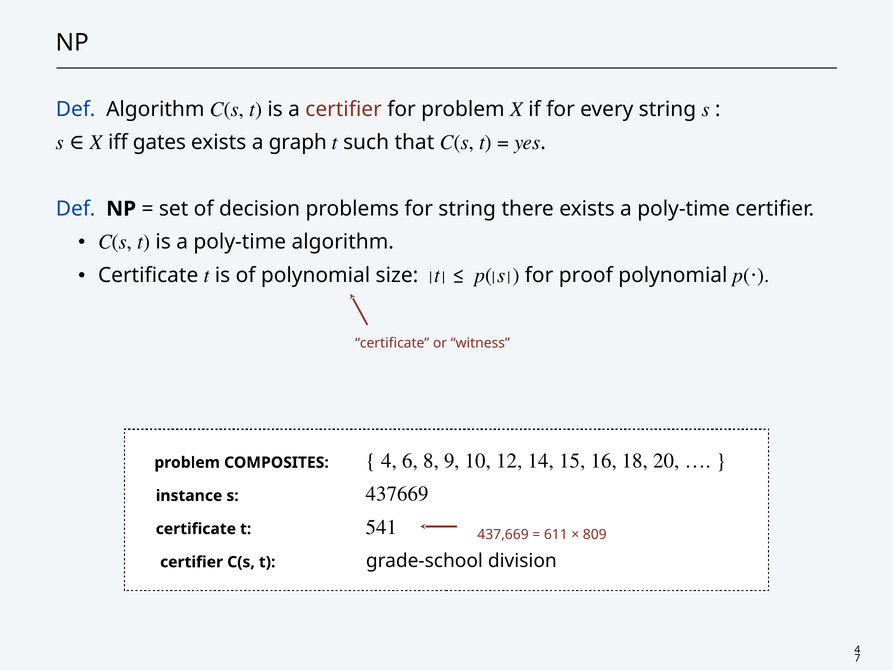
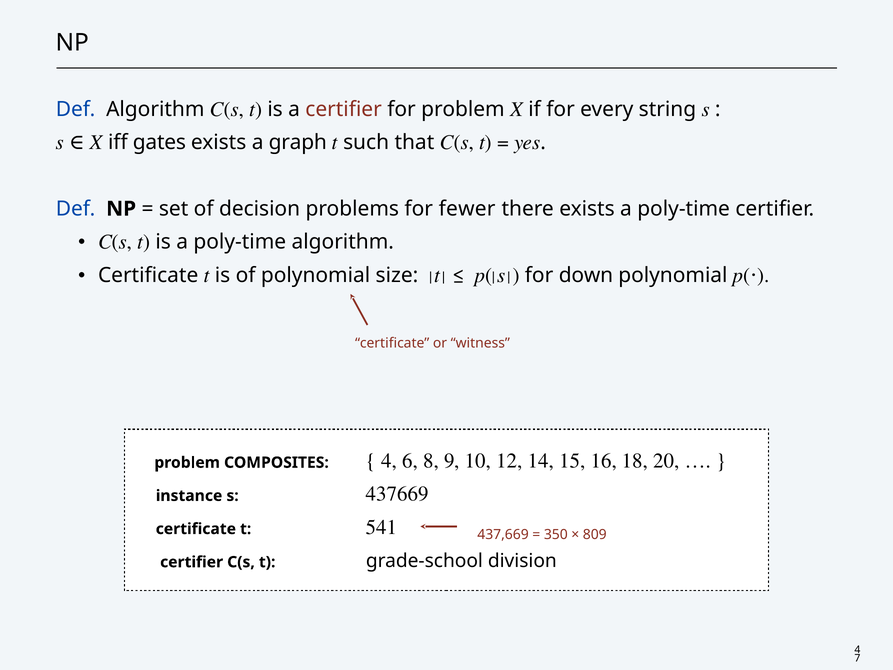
for string: string -> fewer (467, 209)
proof: proof -> down (586, 275)
611: 611 -> 350 (556, 534)
